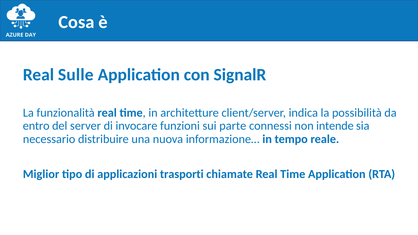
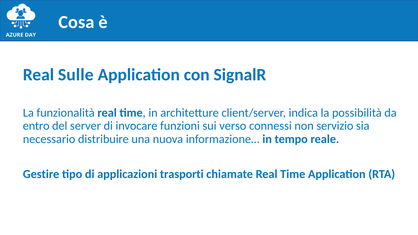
parte: parte -> verso (233, 126)
intende: intende -> servizio (335, 126)
Miglior: Miglior -> Gestire (41, 174)
